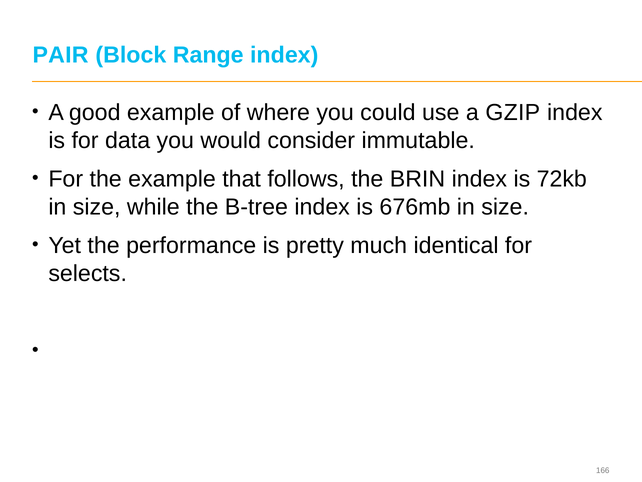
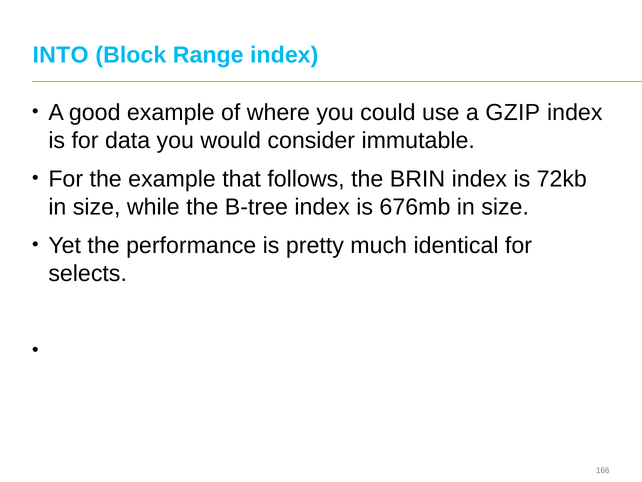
PAIR: PAIR -> INTO (61, 55)
